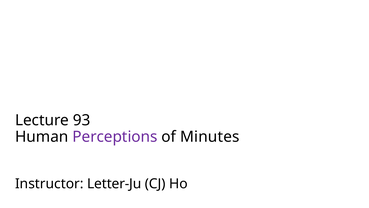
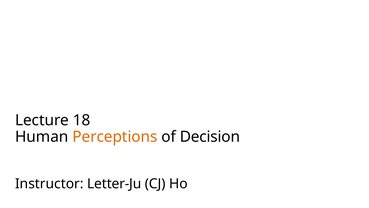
93: 93 -> 18 (82, 120)
Perceptions colour: purple -> orange (115, 137)
Minutes: Minutes -> Decision (210, 137)
